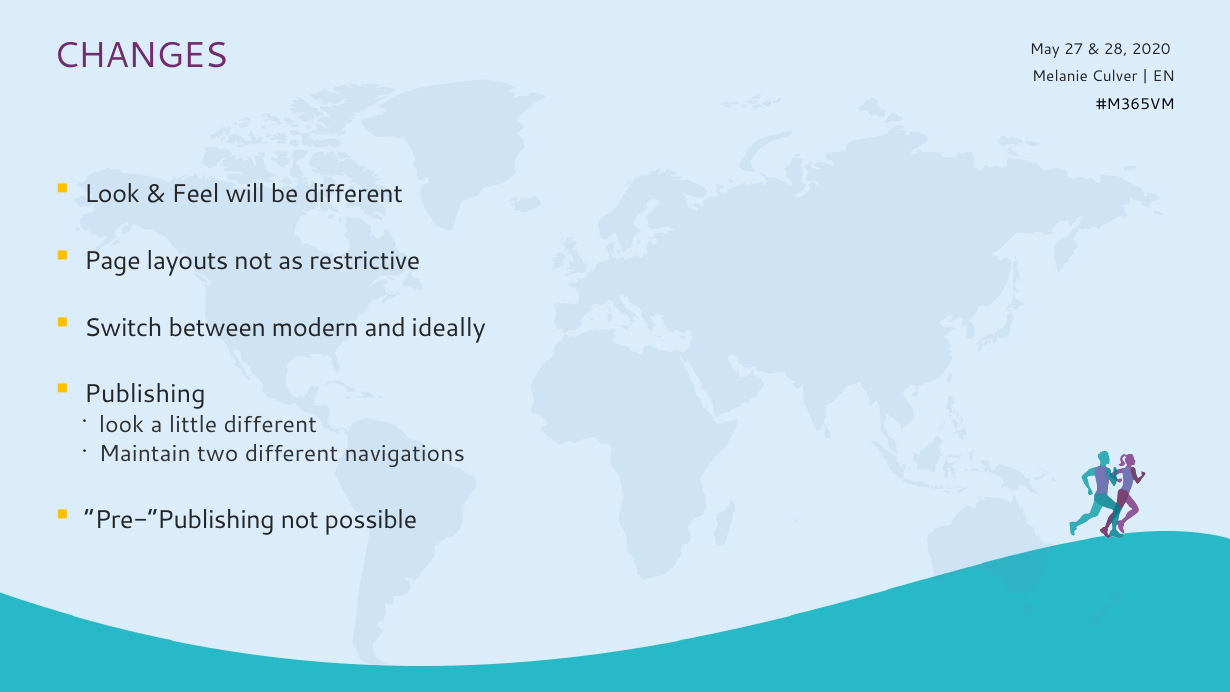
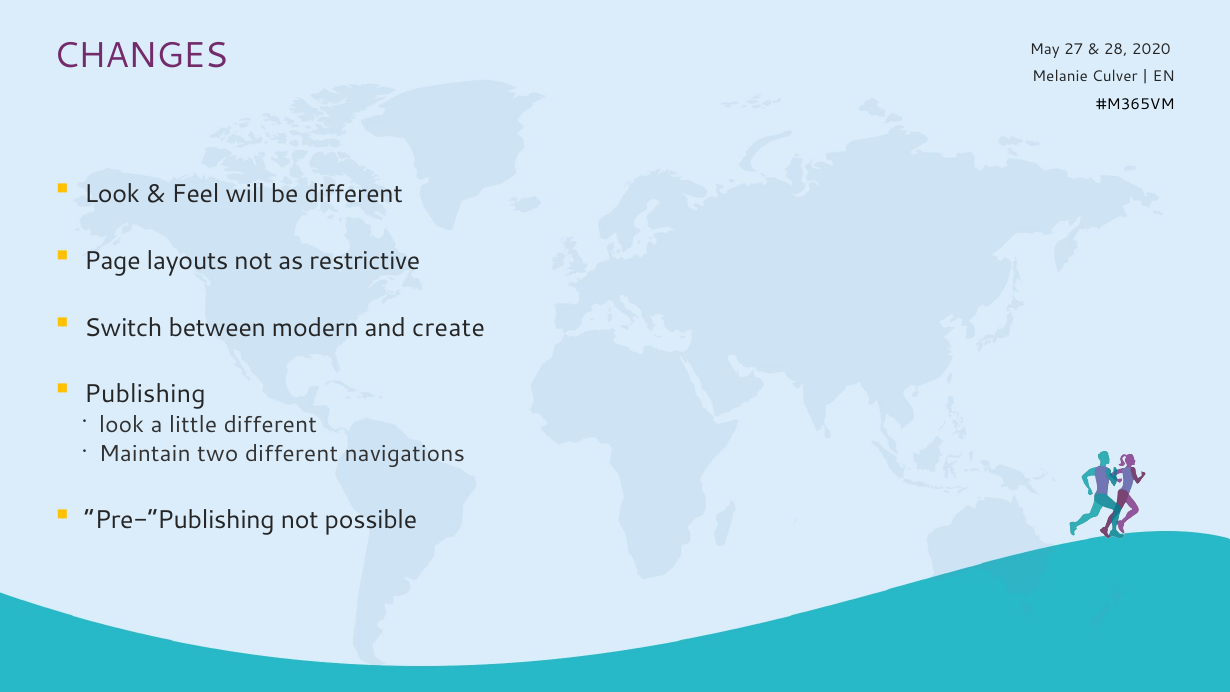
ideally: ideally -> create (449, 328)
